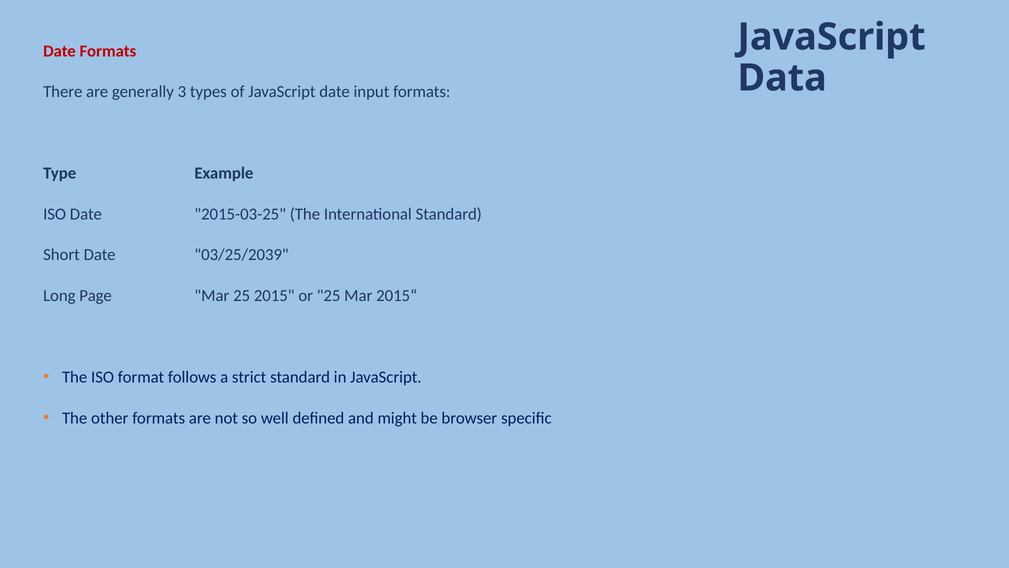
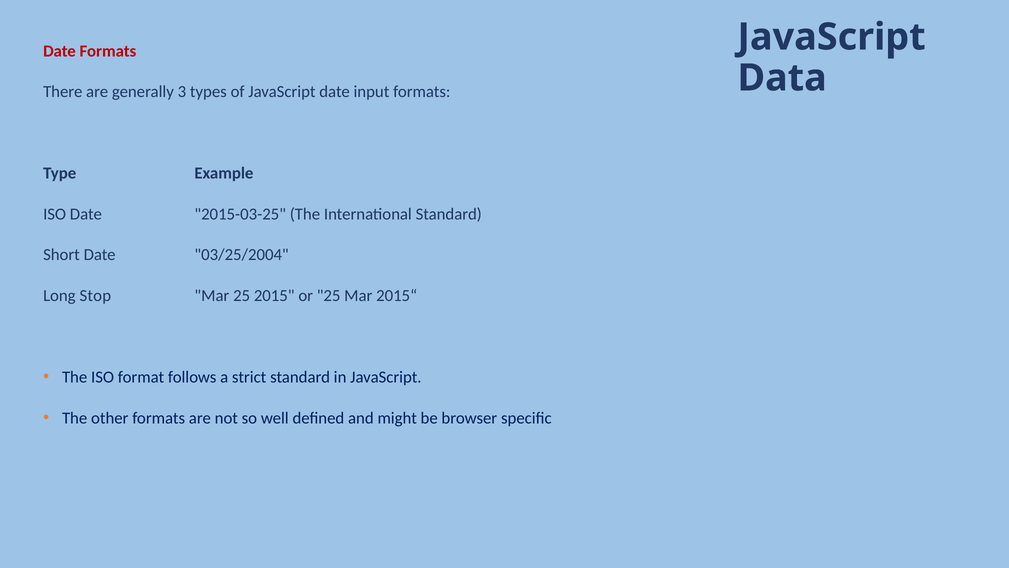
03/25/2039: 03/25/2039 -> 03/25/2004 (242, 255)
Page: Page -> Stop (95, 295)
